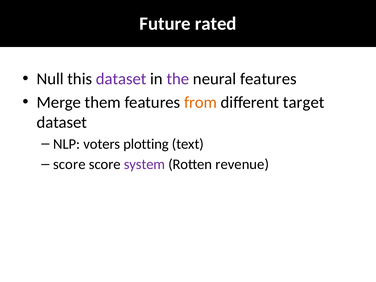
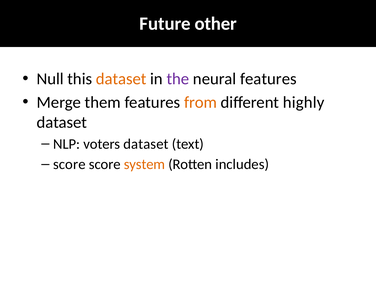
rated: rated -> other (216, 24)
dataset colour: purple -> orange (121, 79)
target: target -> highly (304, 102)
voters plotting: plotting -> dataset (146, 144)
system colour: purple -> orange (144, 164)
revenue: revenue -> includes (242, 164)
